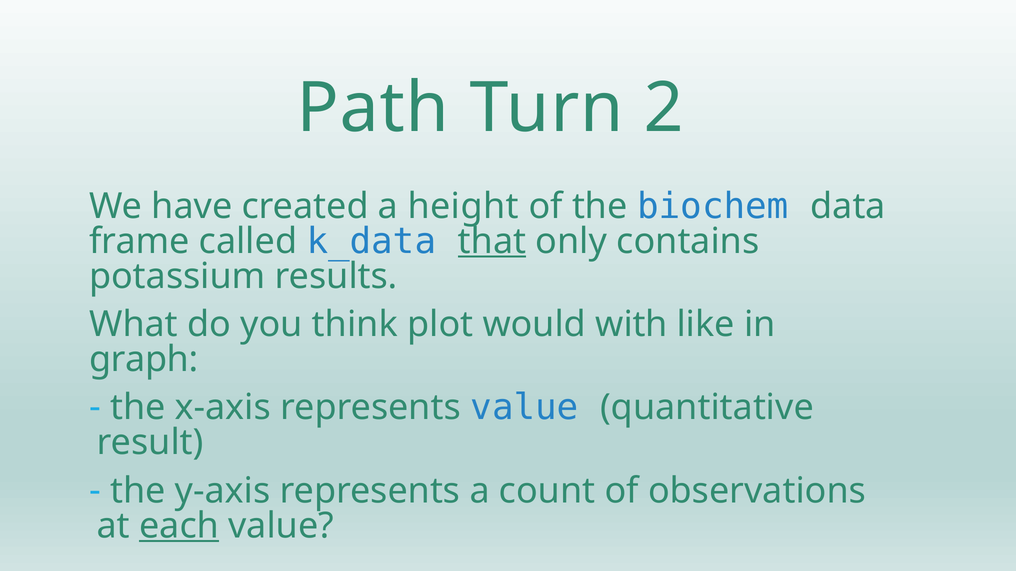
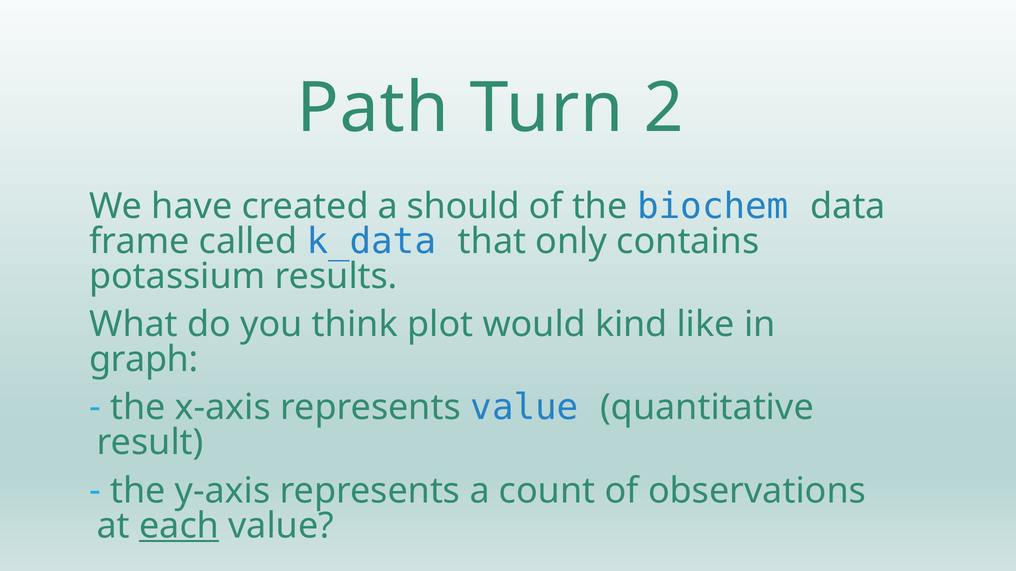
height: height -> should (464, 206)
that underline: present -> none (492, 241)
with: with -> kind (632, 325)
